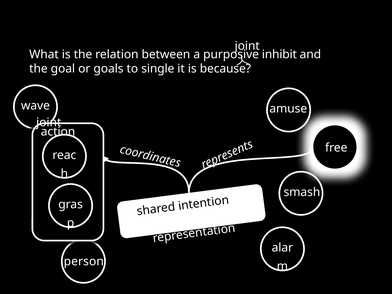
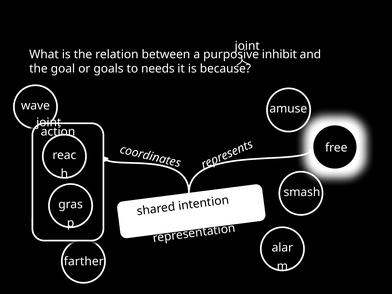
single: single -> needs (158, 69)
person: person -> farther (84, 261)
